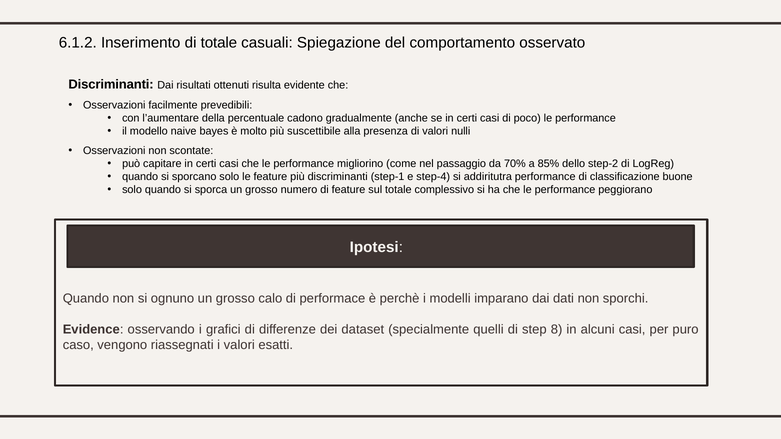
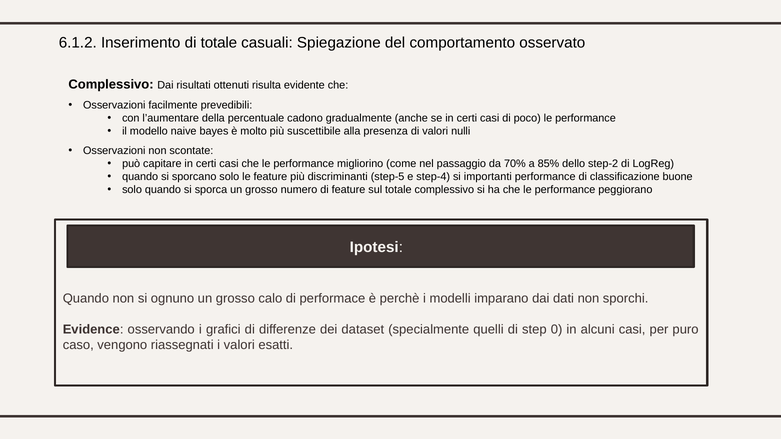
Discriminanti: Discriminanti -> Complessivo (111, 85)
step-1: step-1 -> step-5 (388, 177)
addiritutra: addiritutra -> importanti (488, 177)
8: 8 -> 0 (557, 330)
